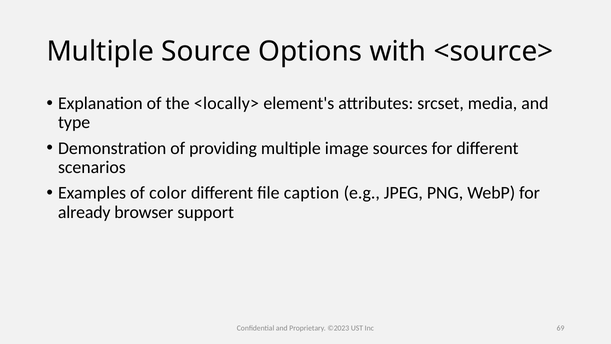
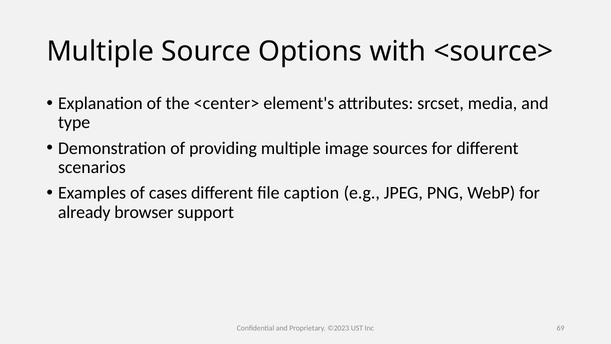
<locally>: <locally> -> <center> (226, 103)
color: color -> cases (168, 193)
